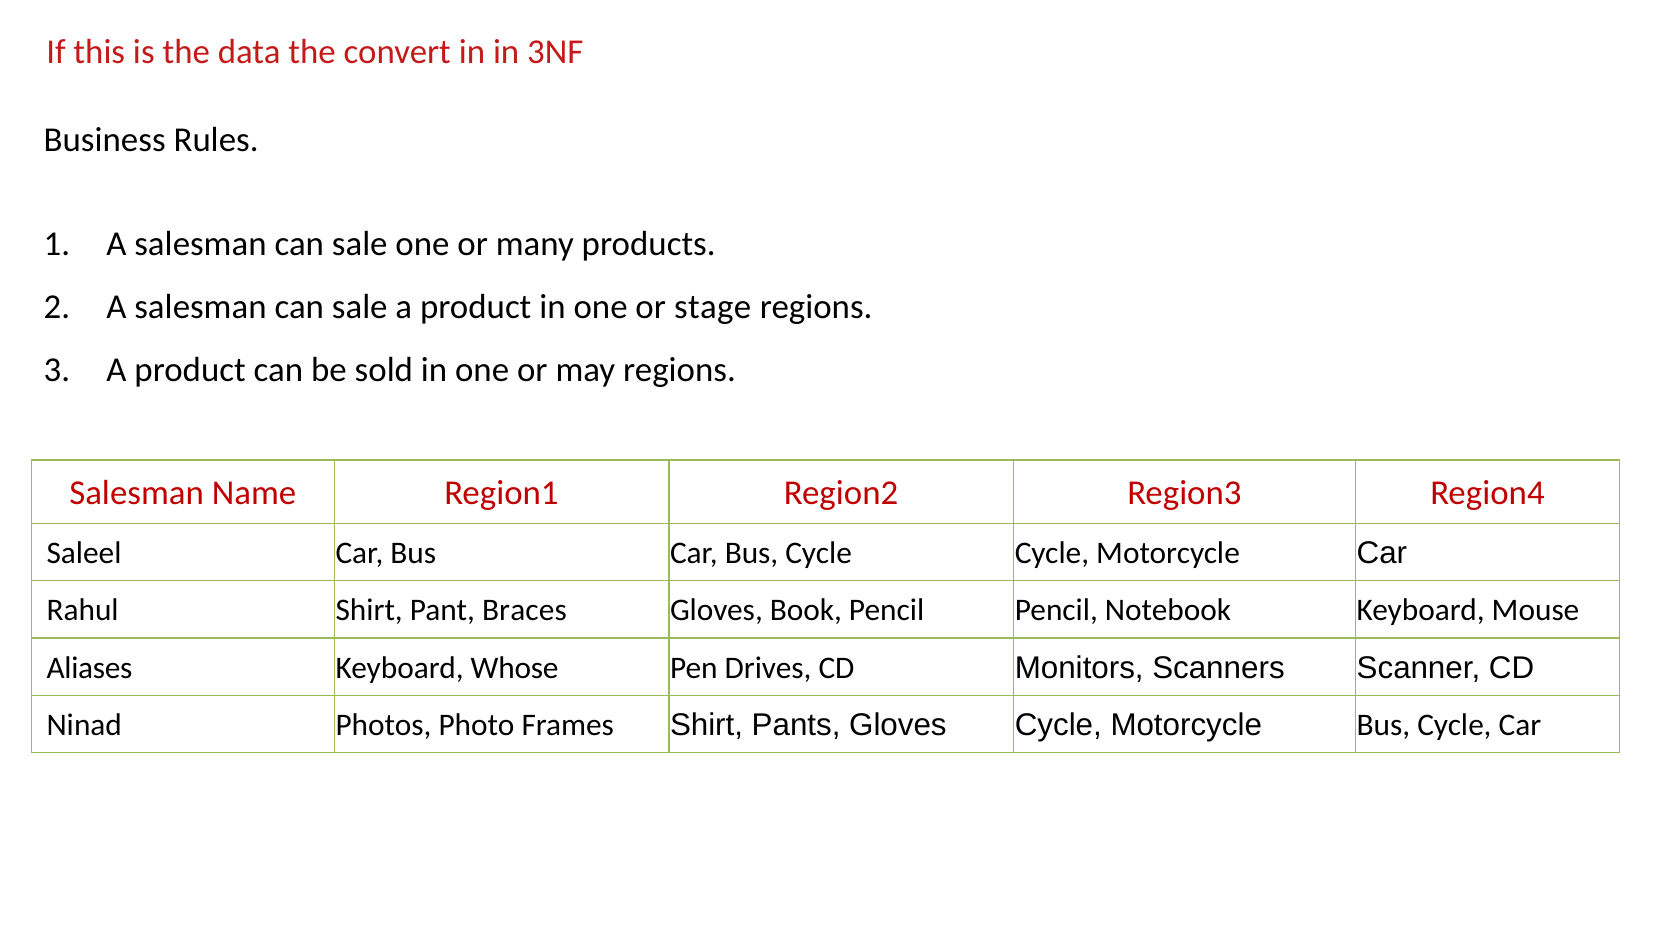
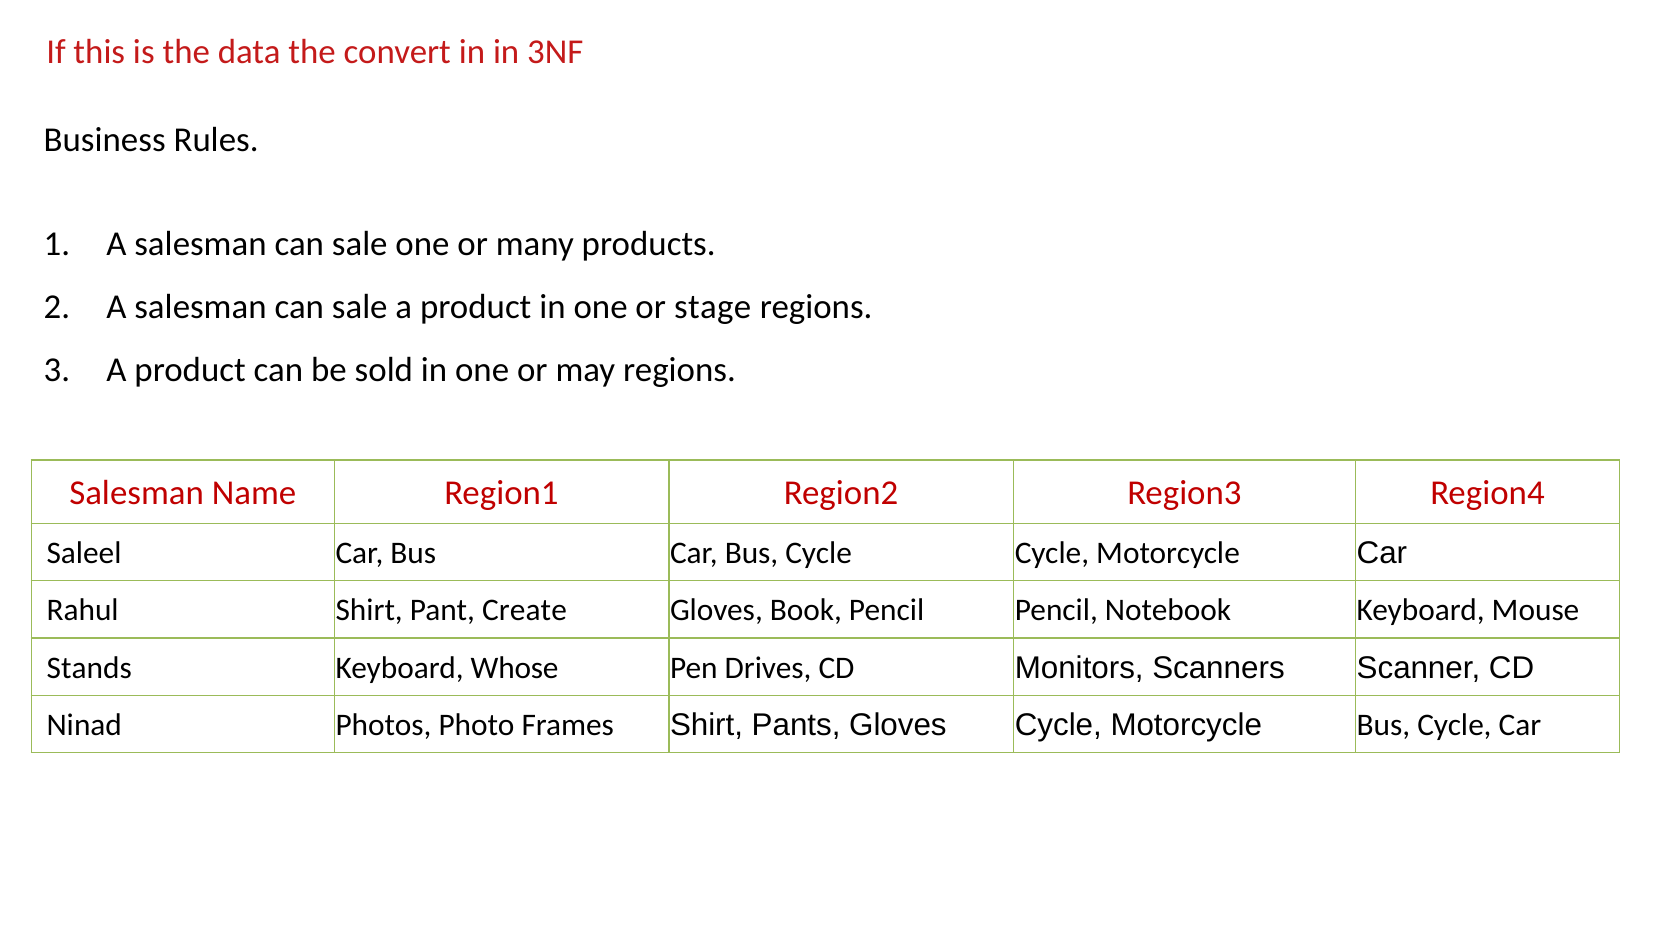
Braces: Braces -> Create (524, 610)
Aliases: Aliases -> Stands (89, 667)
